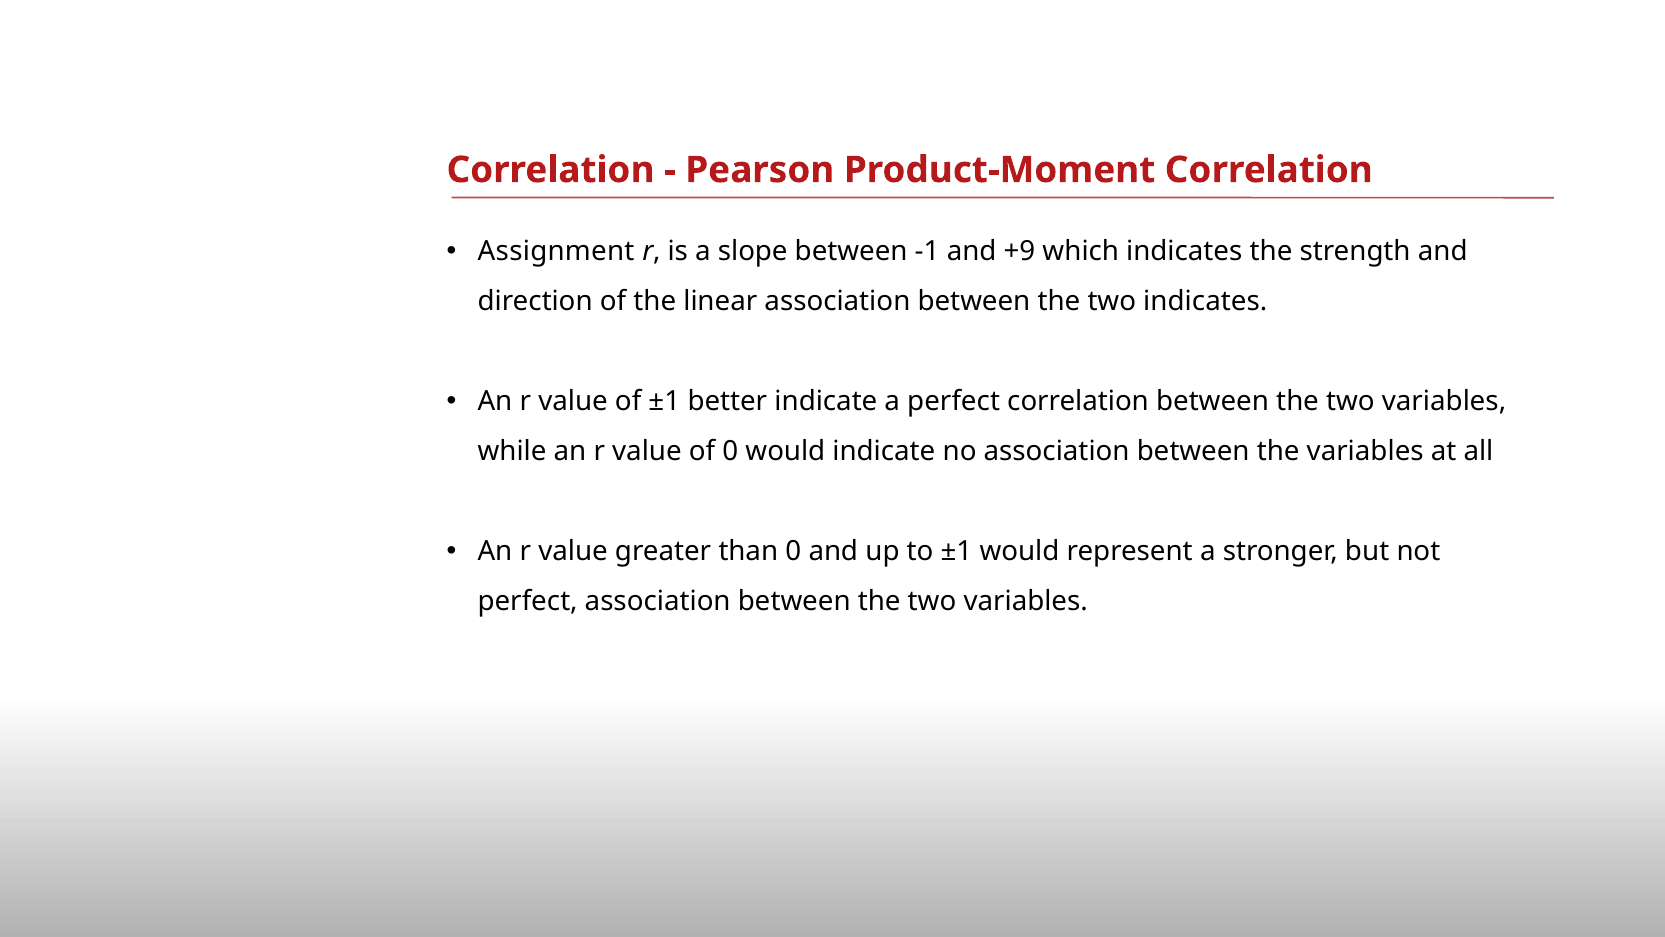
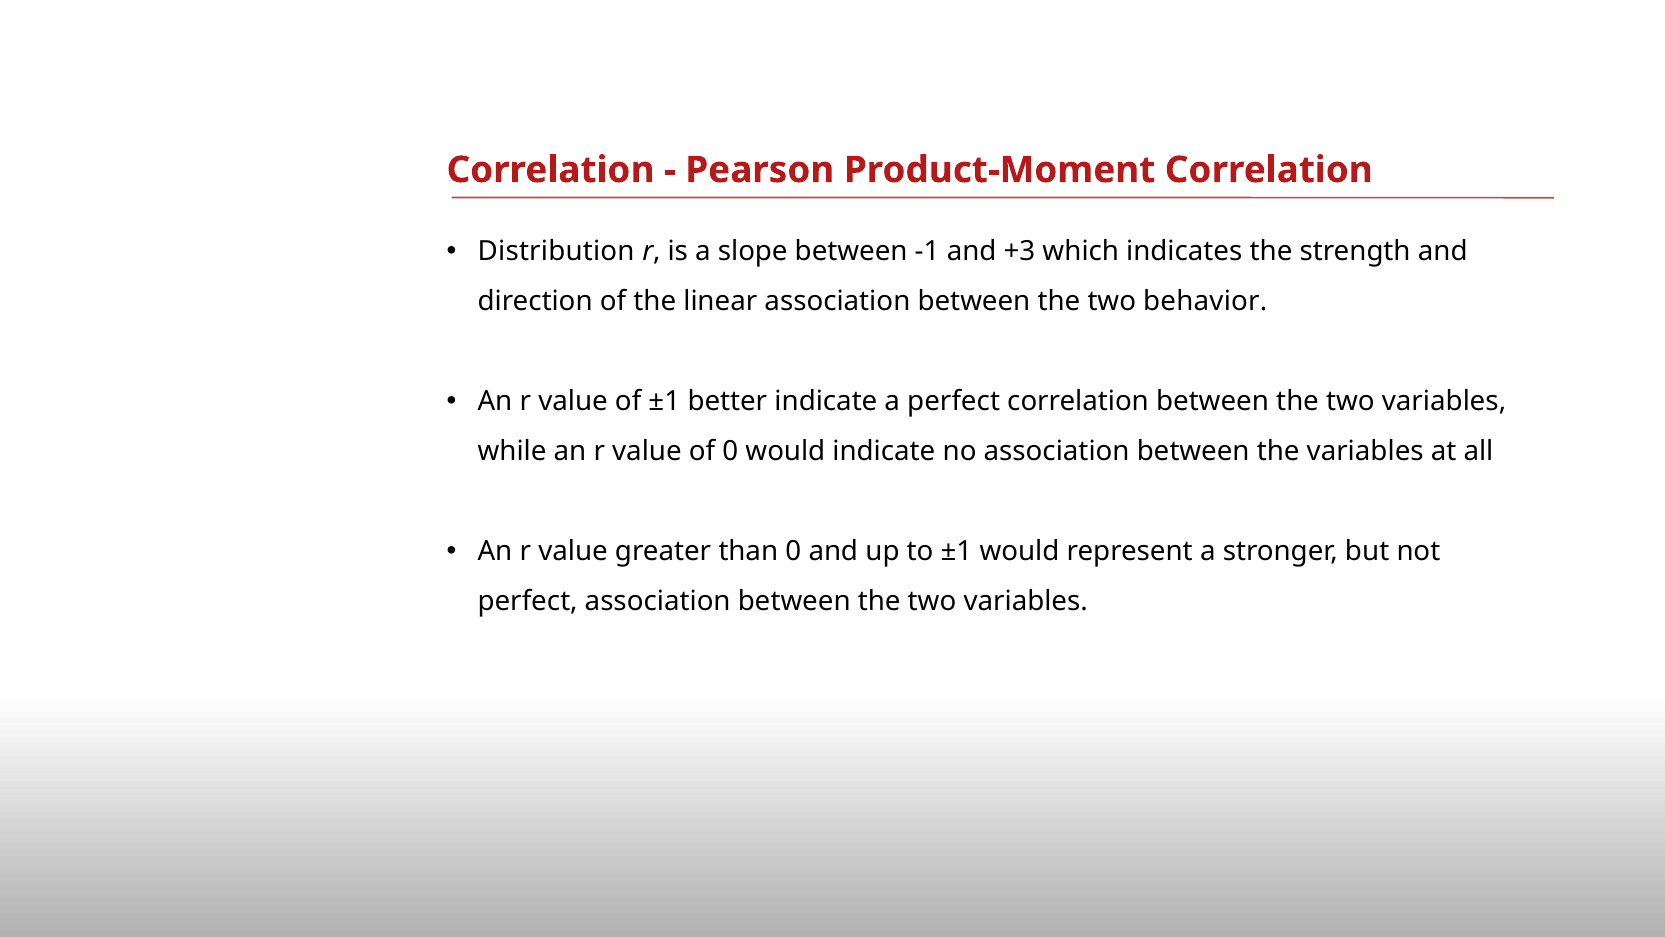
Assignment: Assignment -> Distribution (556, 252)
+9: +9 -> +3 (1019, 252)
two indicates: indicates -> behavior (1205, 301)
